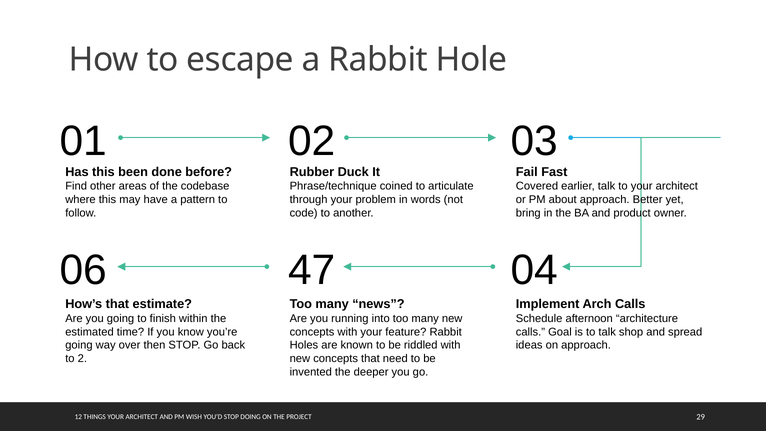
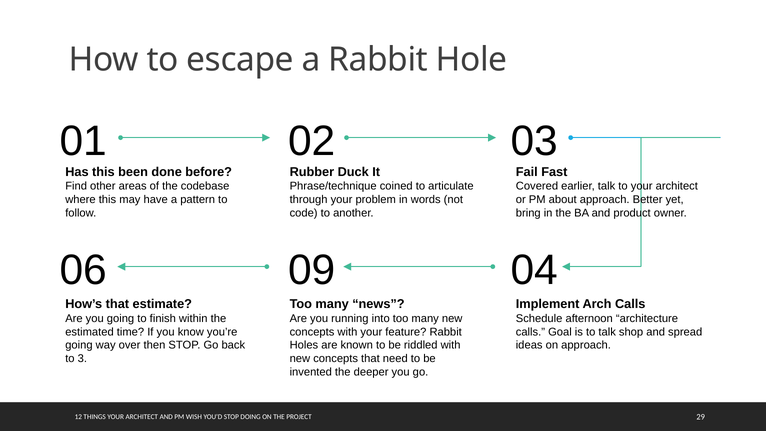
47: 47 -> 09 (312, 270)
2: 2 -> 3 (82, 359)
